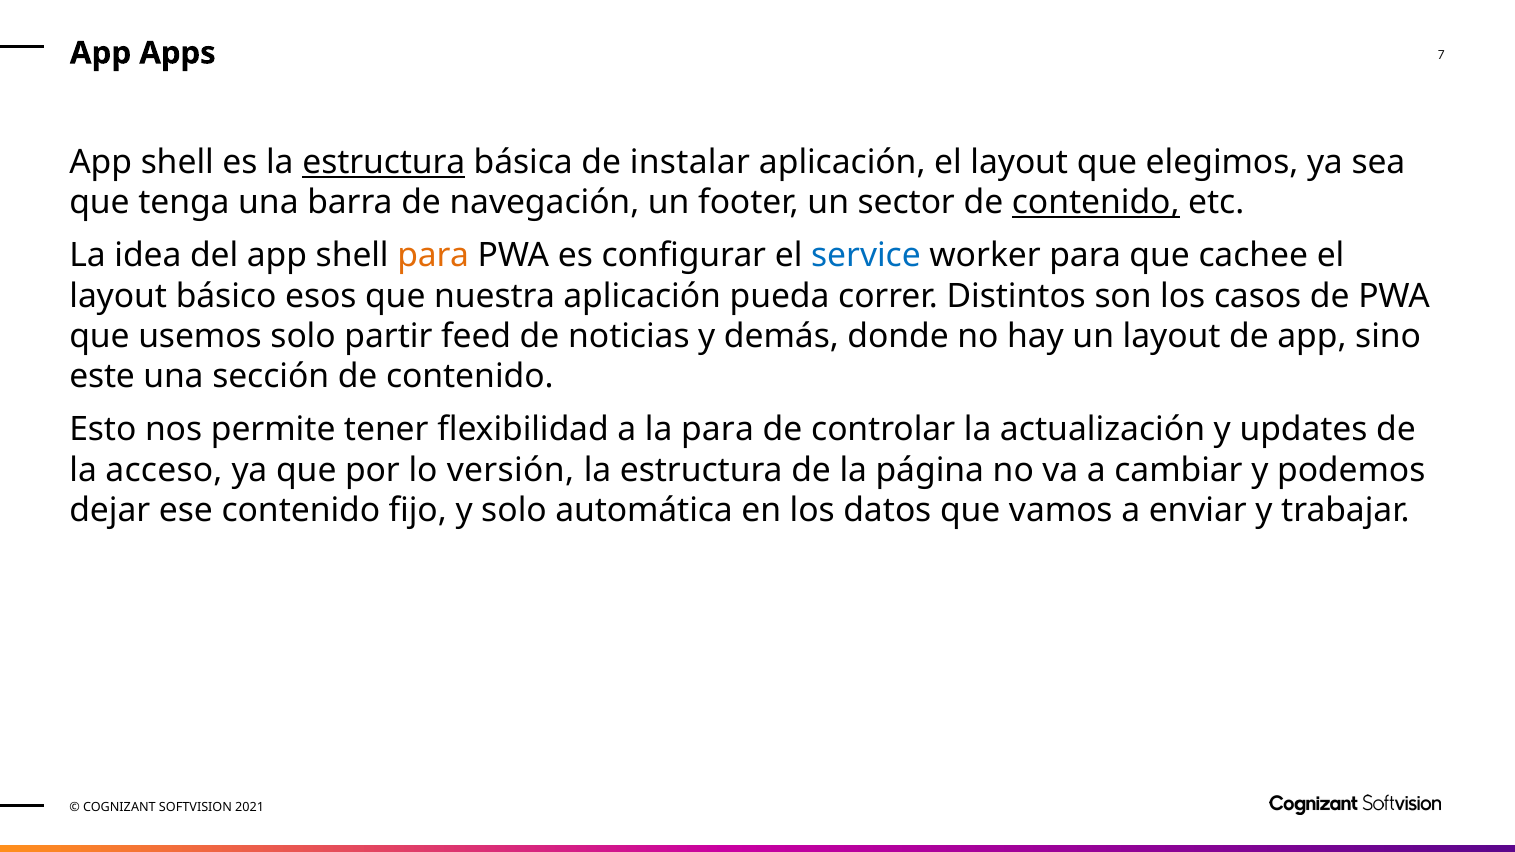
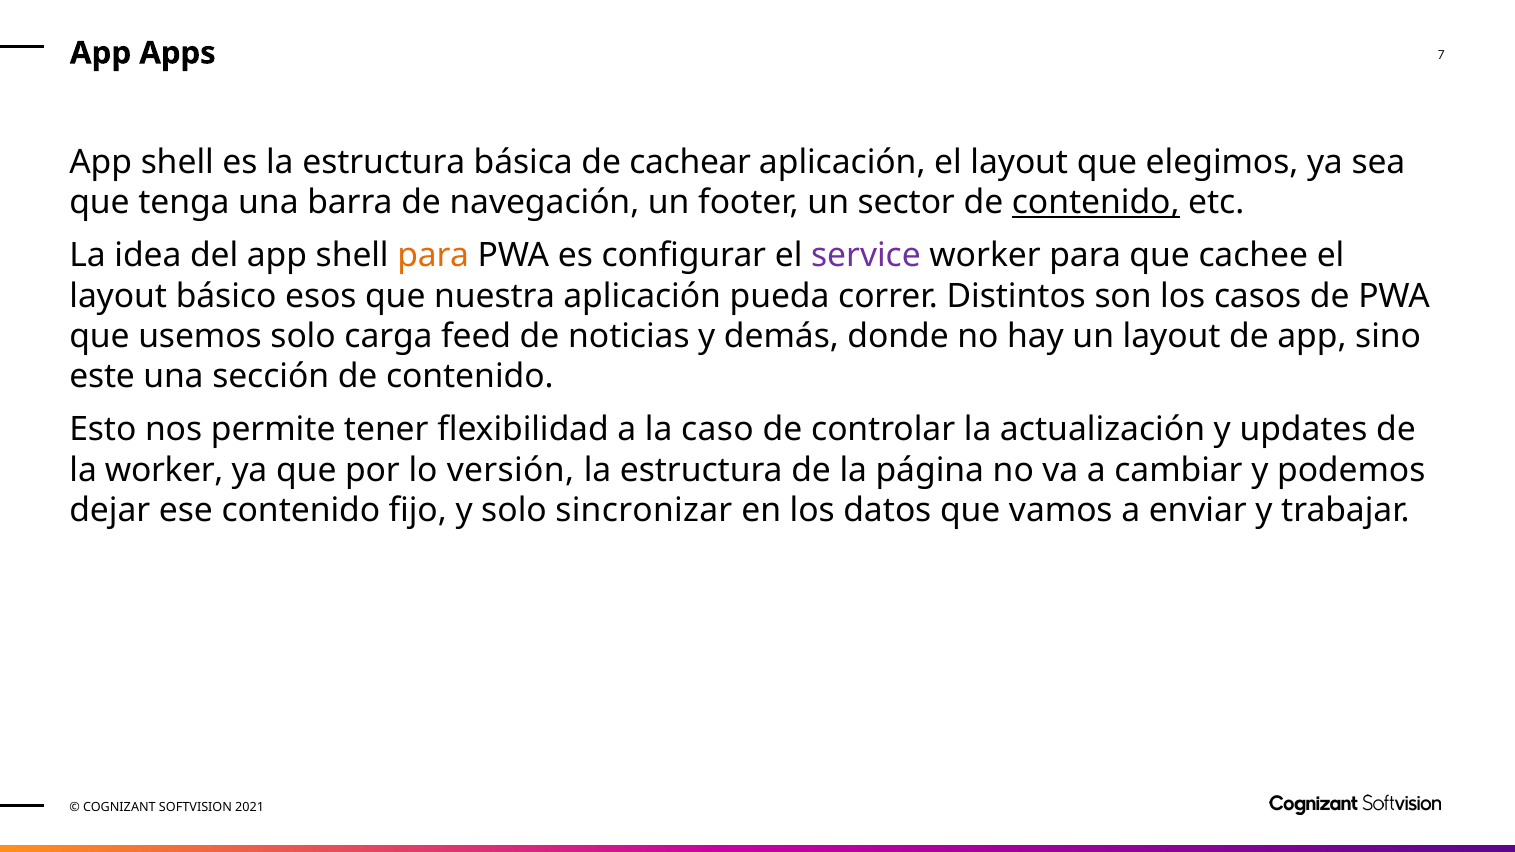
estructura underline: present -> none (384, 162)
instalar: instalar -> cachear (690, 162)
service colour: blue -> purple (866, 256)
partir: partir -> carga (389, 337)
la para: para -> caso (717, 430)
la acceso: acceso -> worker (164, 470)
automática: automática -> sincronizar (644, 511)
